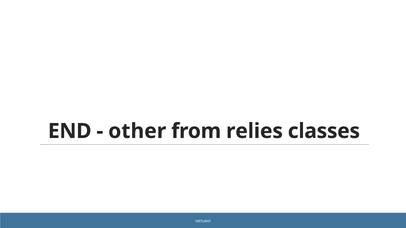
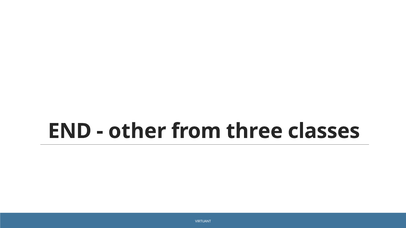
relies: relies -> three (254, 131)
